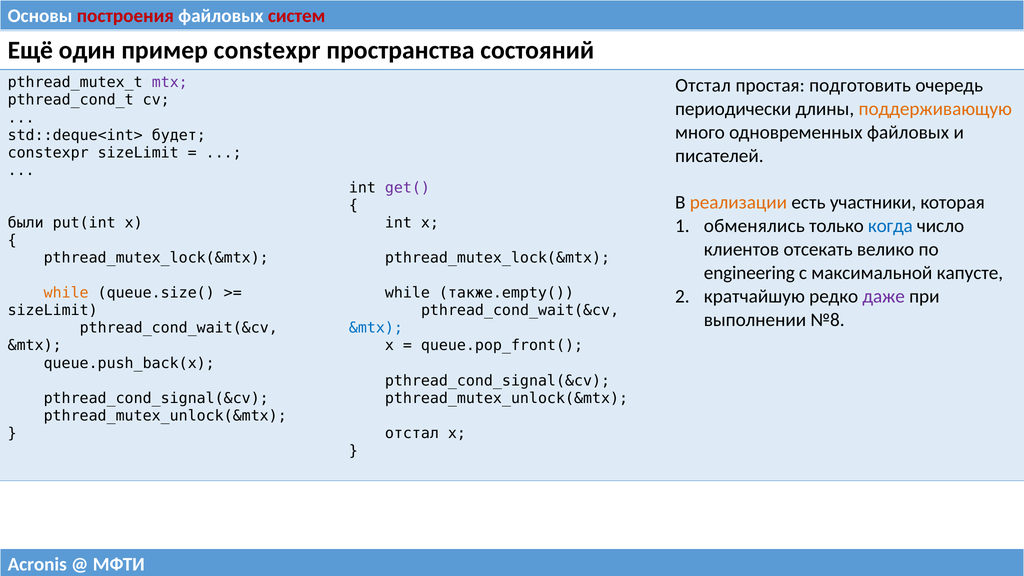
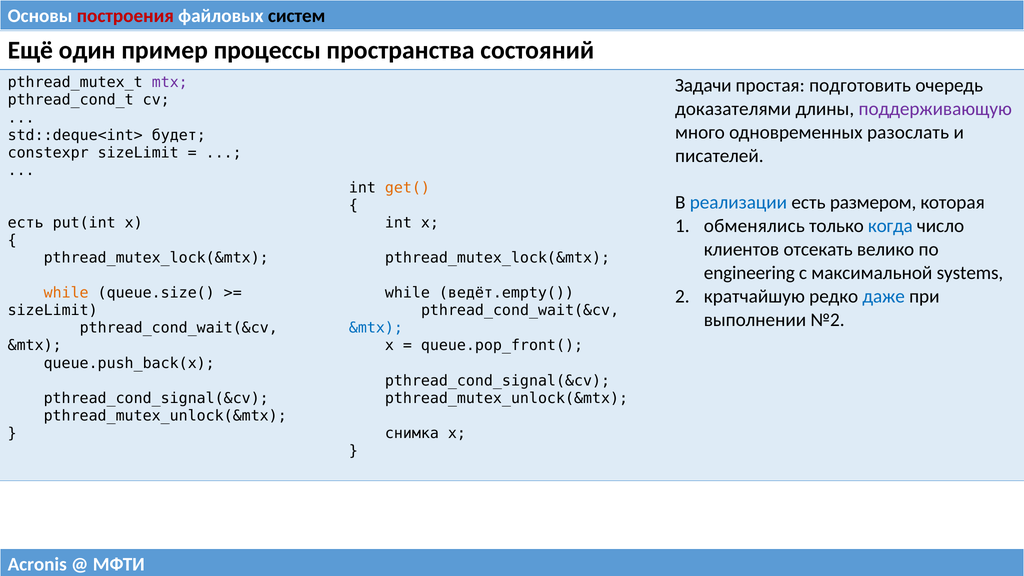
систем colour: red -> black (297, 16)
пример constexpr: constexpr -> процессы (267, 50)
Отстал: Отстал -> Задачи (703, 85)
периодически: периодически -> доказателями (733, 109)
поддерживающую colour: orange -> purple (935, 109)
одновременных файловых: файловых -> разослать (908, 132)
get( colour: purple -> orange (407, 188)
реализации colour: orange -> blue (738, 203)
участники: участники -> размером (873, 203)
были: были -> есть (26, 223)
капусте: капусте -> systems (970, 273)
также.empty(: также.empty( -> ведёт.empty( (506, 293)
даже colour: purple -> blue (884, 296)
№8: №8 -> №2 (828, 320)
отстал: отстал -> снимка (412, 433)
